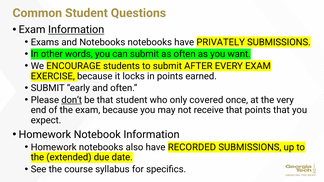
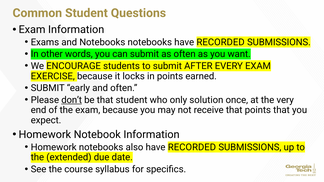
Information underline: present -> none (76, 30)
notebooks have PRIVATELY: PRIVATELY -> RECORDED (221, 42)
covered: covered -> solution (206, 100)
